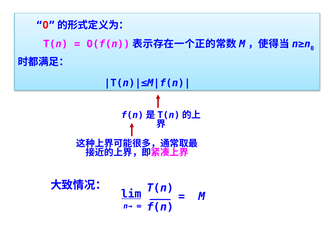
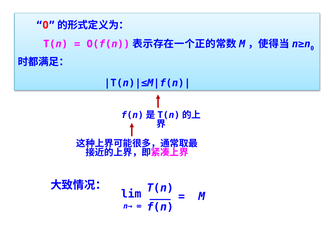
lim underline: present -> none (131, 194)
